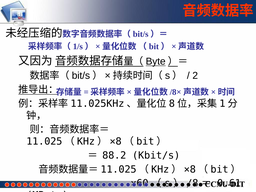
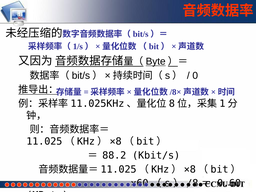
2: 2 -> 0 (195, 76)
0.61: 0.61 -> 0.60 (229, 183)
